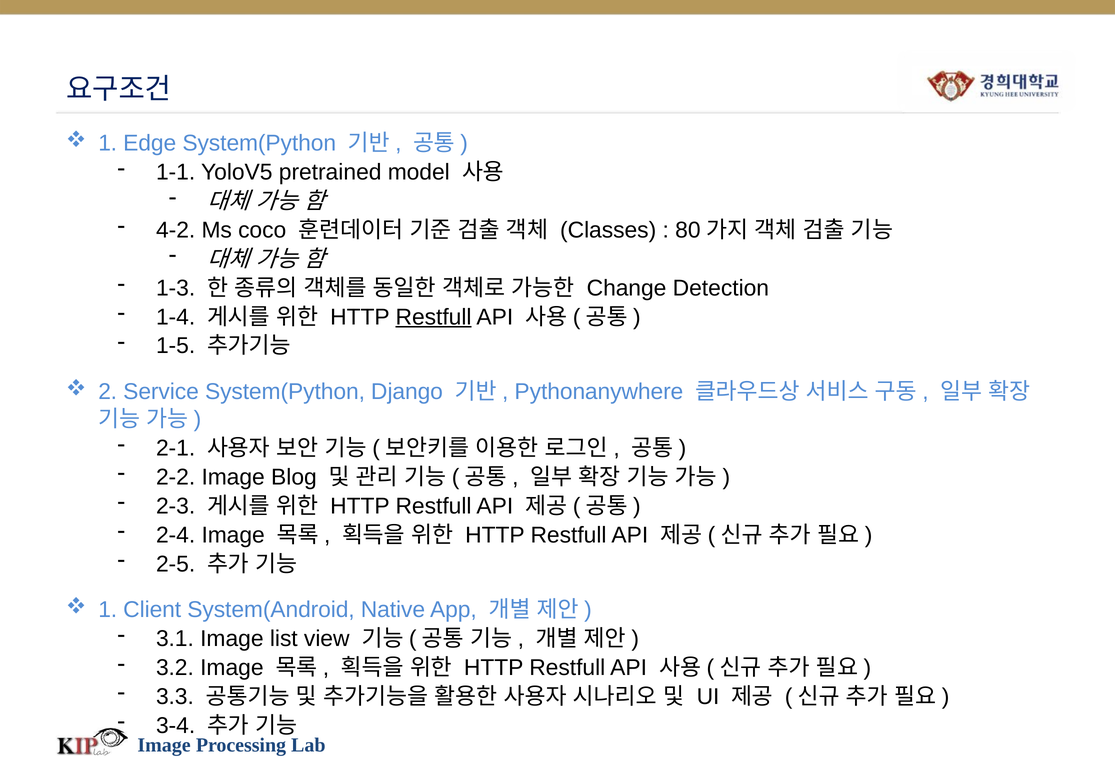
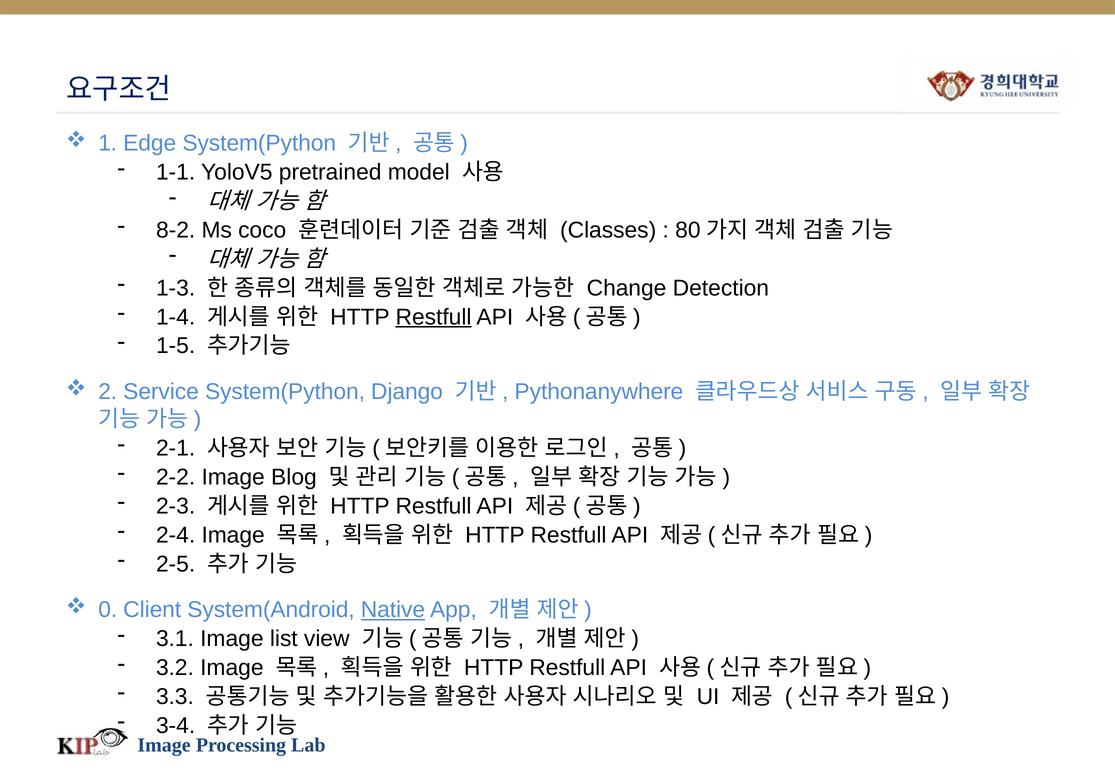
4-2: 4-2 -> 8-2 (176, 230)
1: 1 -> 0 (108, 610)
Native underline: none -> present (393, 610)
